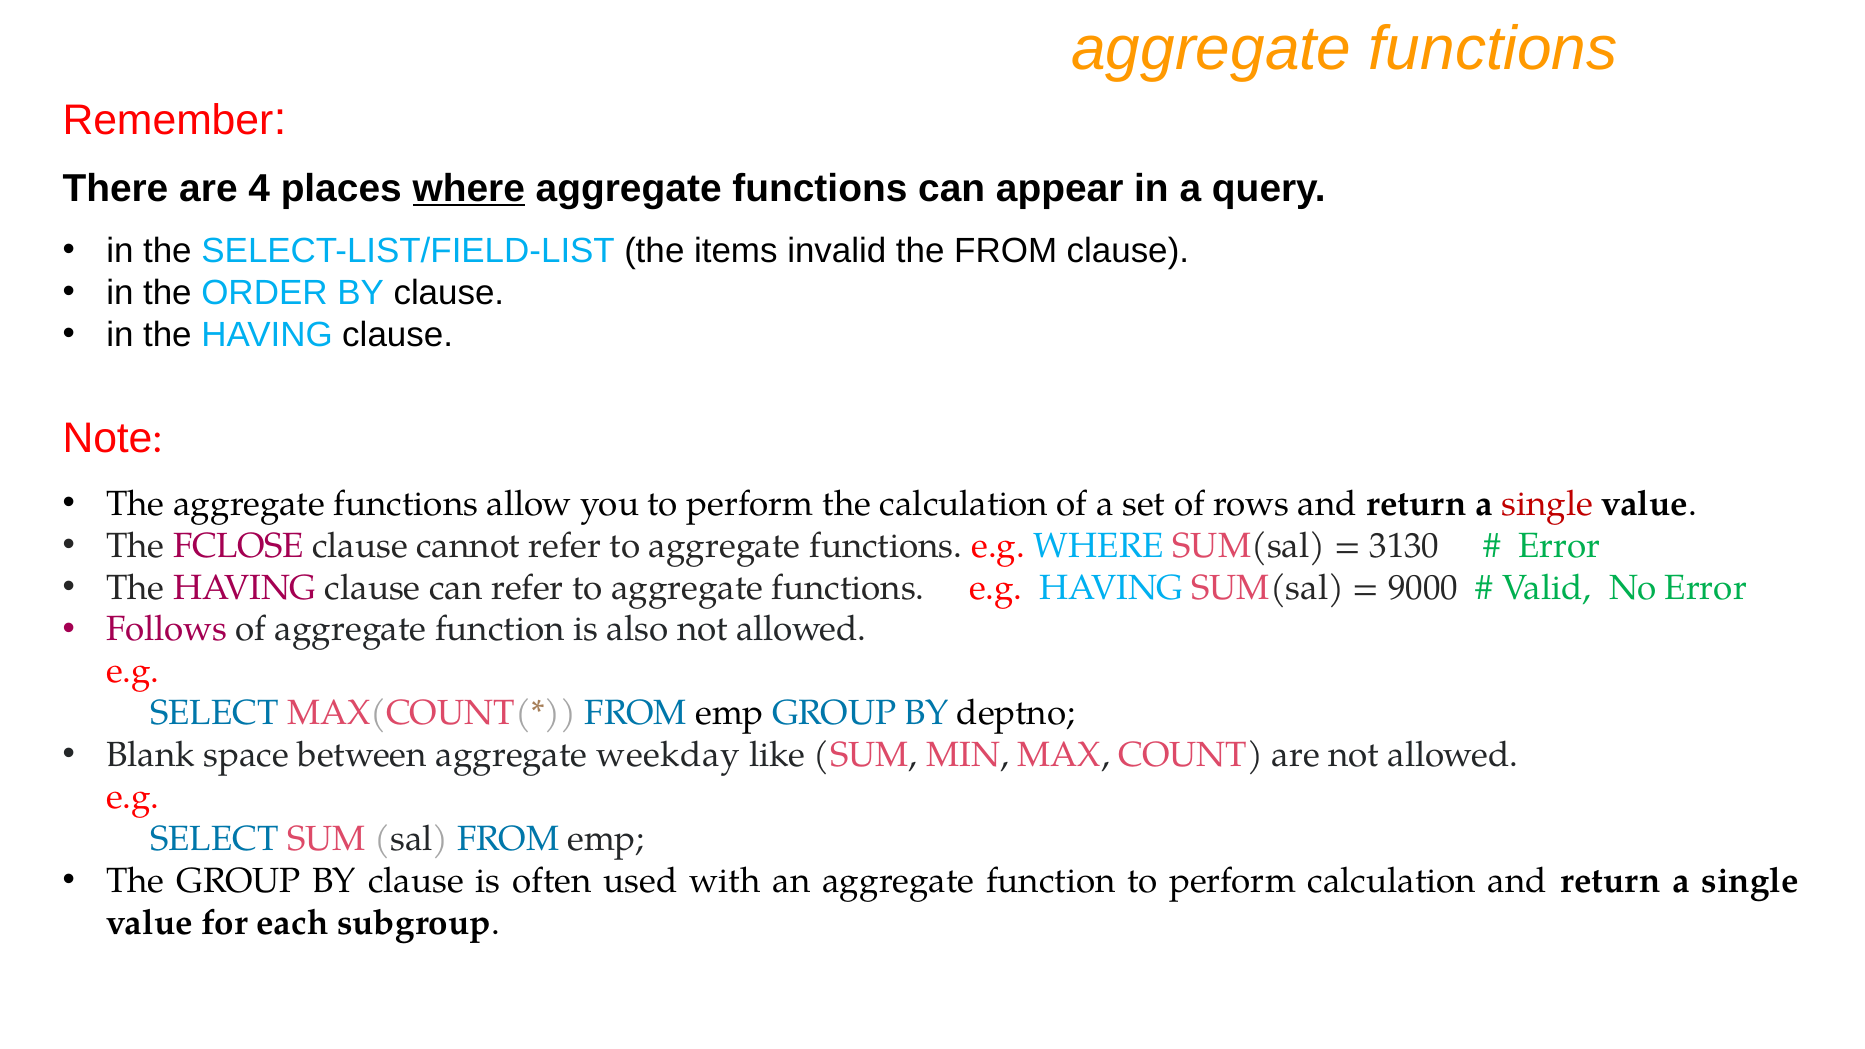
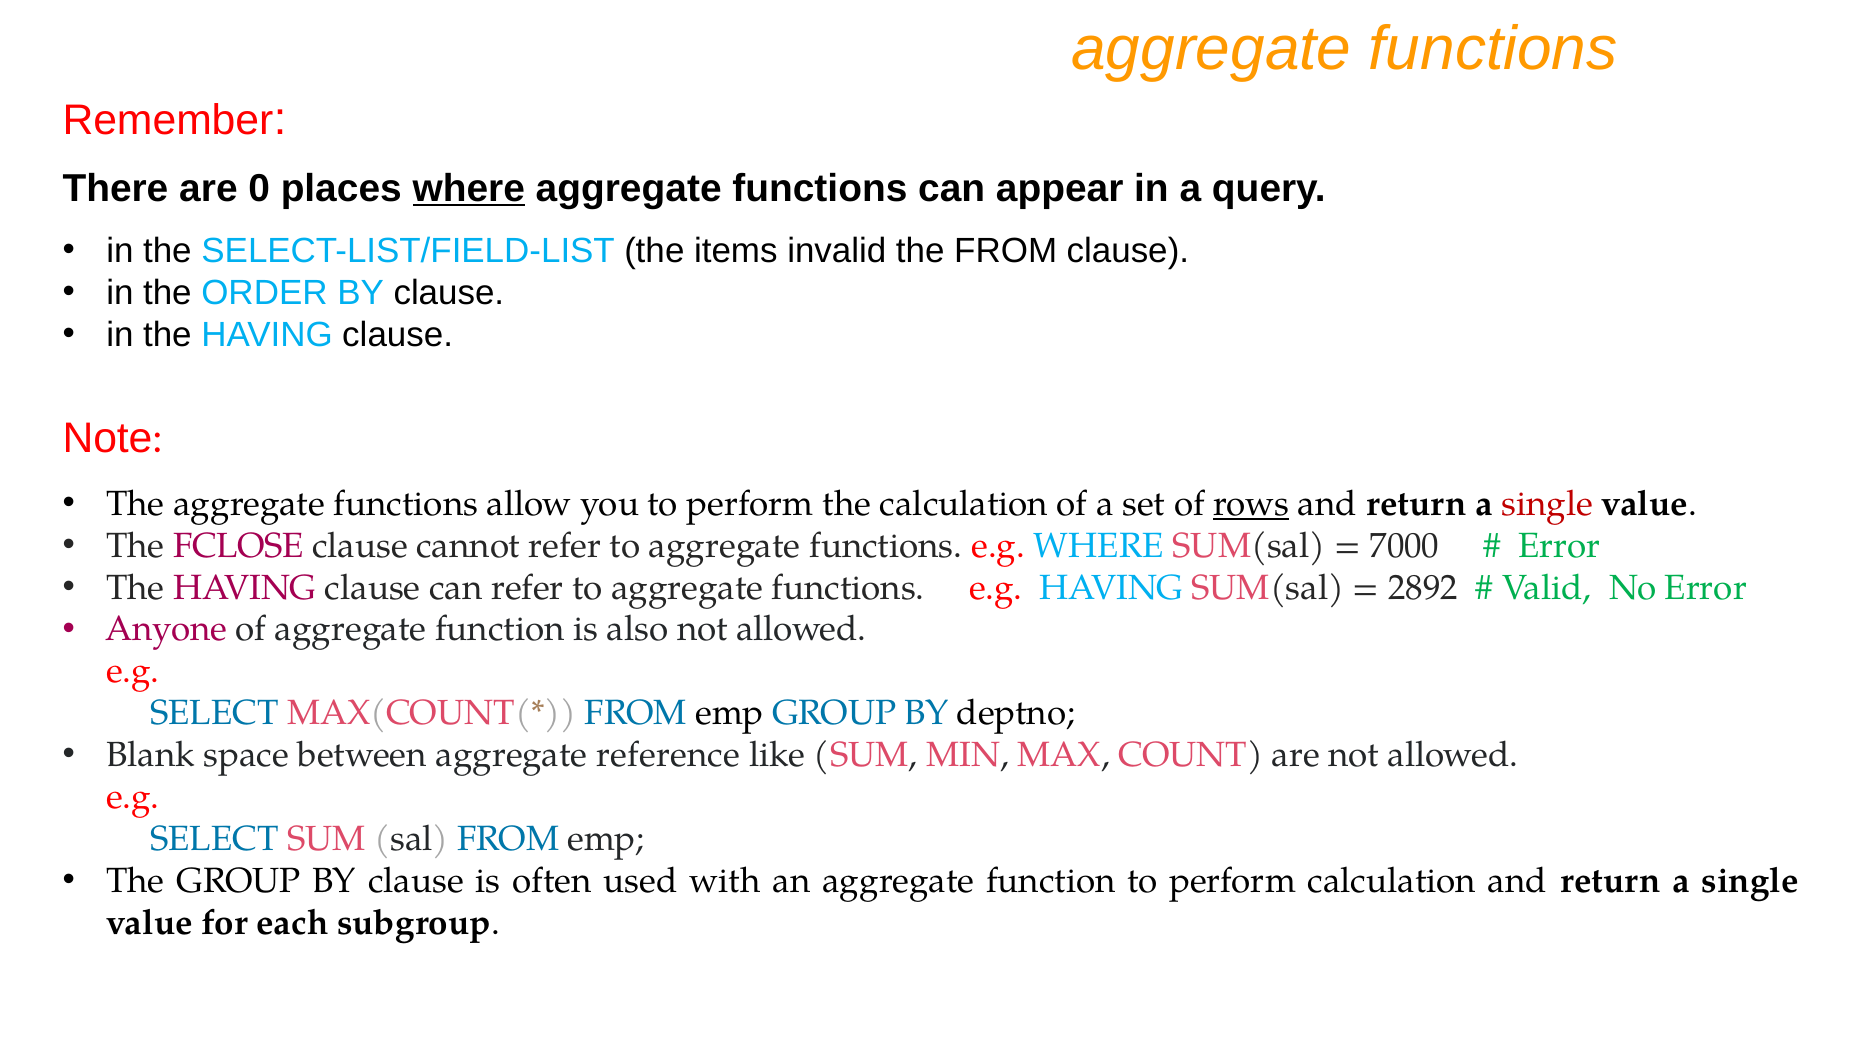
4: 4 -> 0 (259, 188)
rows underline: none -> present (1251, 504)
3130: 3130 -> 7000 (1405, 546)
9000: 9000 -> 2892 (1423, 587)
Follows: Follows -> Anyone (167, 629)
weekday: weekday -> reference (668, 755)
